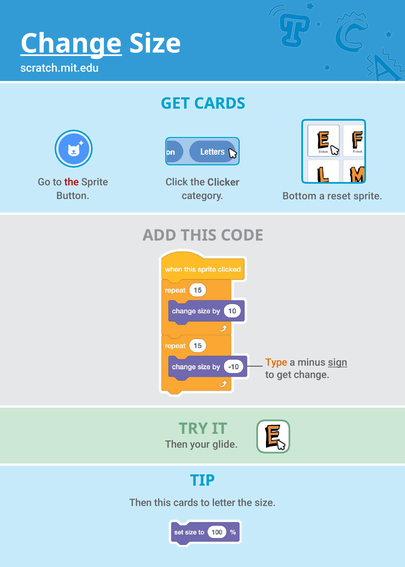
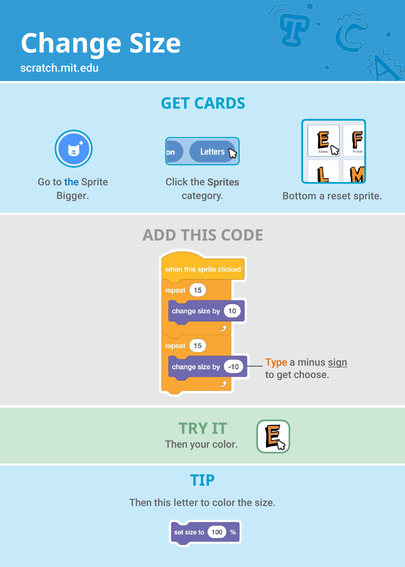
Change underline: present -> none (71, 44)
the colour: red -> blue (72, 182)
Clicker: Clicker -> Sprites (223, 182)
Button: Button -> Bigger (73, 196)
get change: change -> choose (312, 375)
your glide: glide -> color (225, 445)
this cards: cards -> letter (186, 503)
to letter: letter -> color (224, 503)
